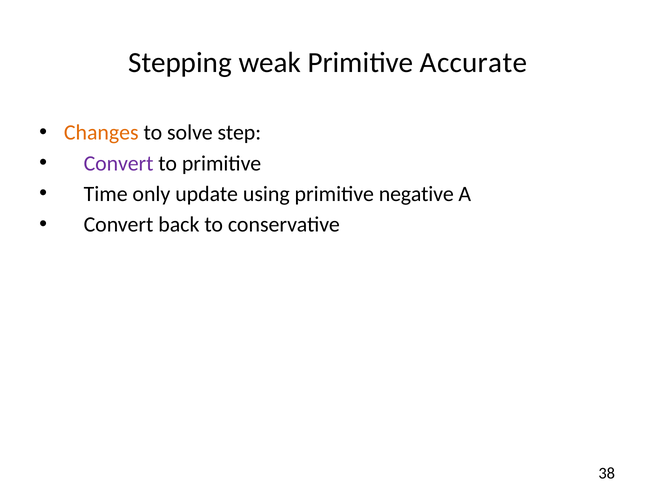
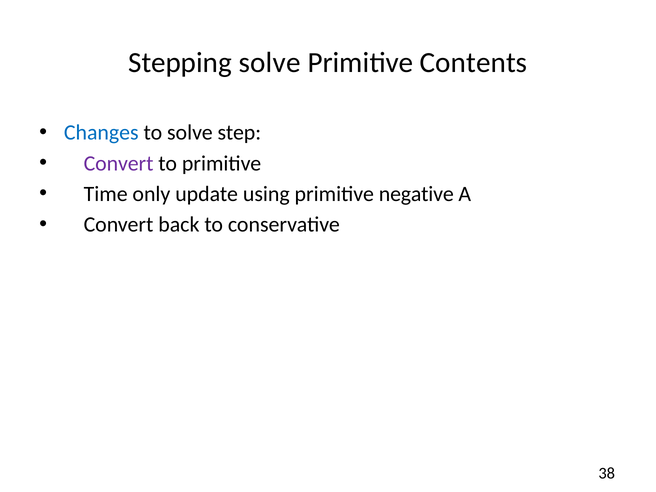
Stepping weak: weak -> solve (270, 63)
Accurate: Accurate -> Contents (474, 63)
Changes colour: orange -> blue (101, 133)
